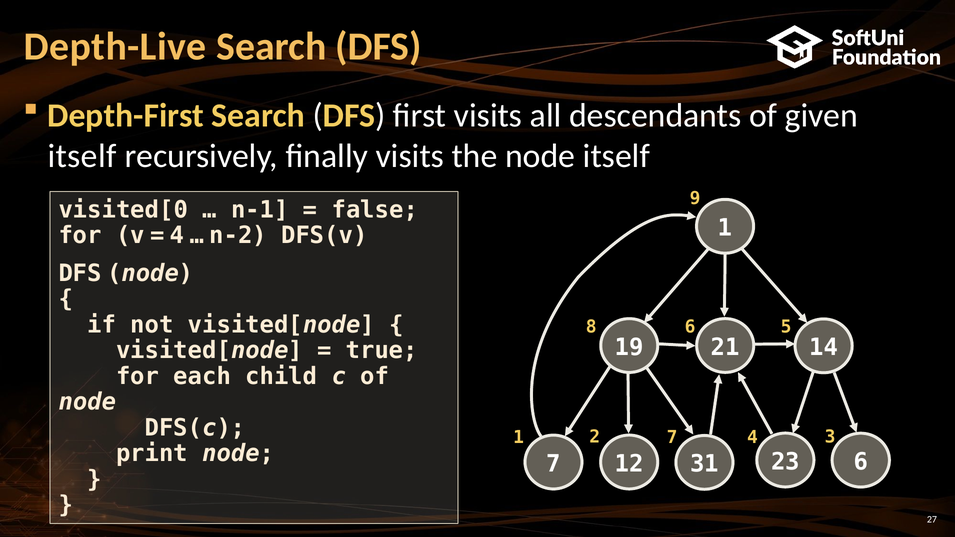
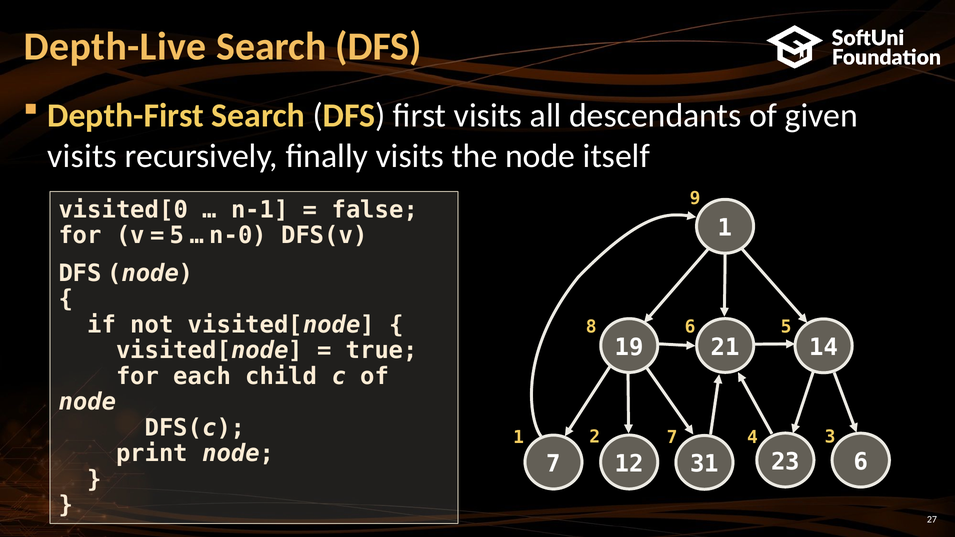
itself: itself -> visits (82, 156)
4: 4 -> 5 (177, 236)
n-2: n-2 -> n-0 (238, 236)
